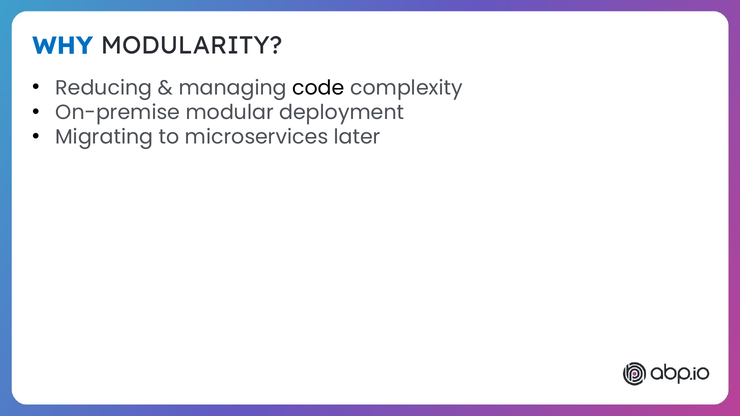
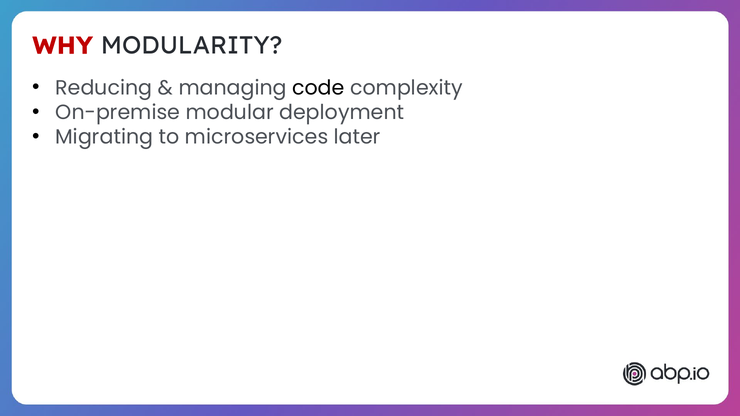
WHY colour: blue -> red (63, 46)
